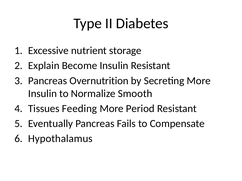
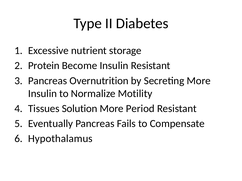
Explain: Explain -> Protein (44, 66)
Smooth: Smooth -> Motility (135, 94)
Feeding: Feeding -> Solution (80, 109)
